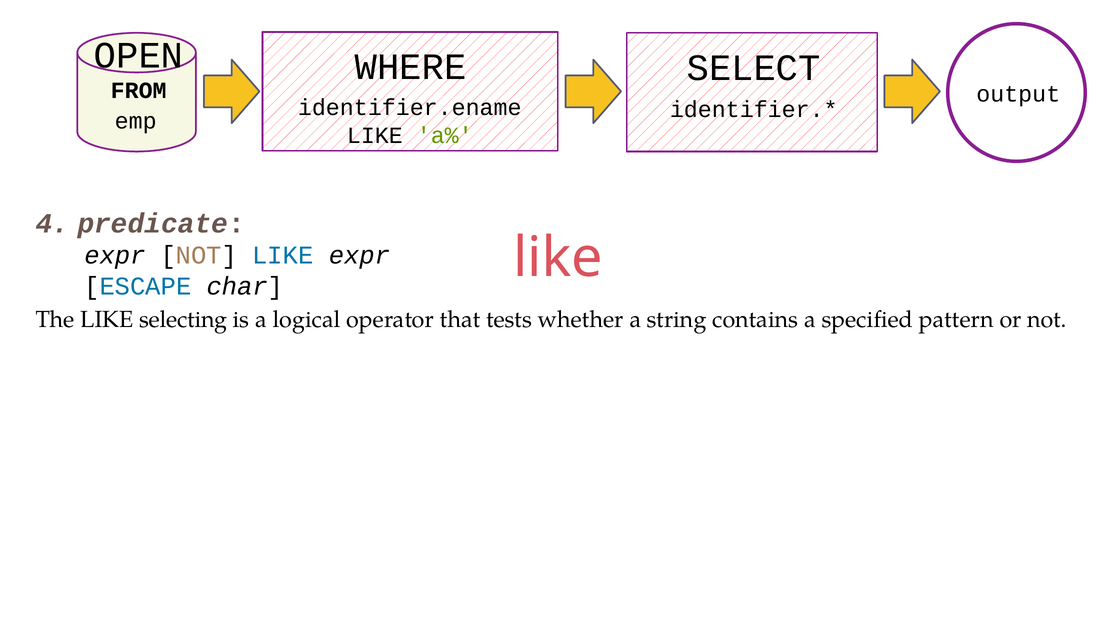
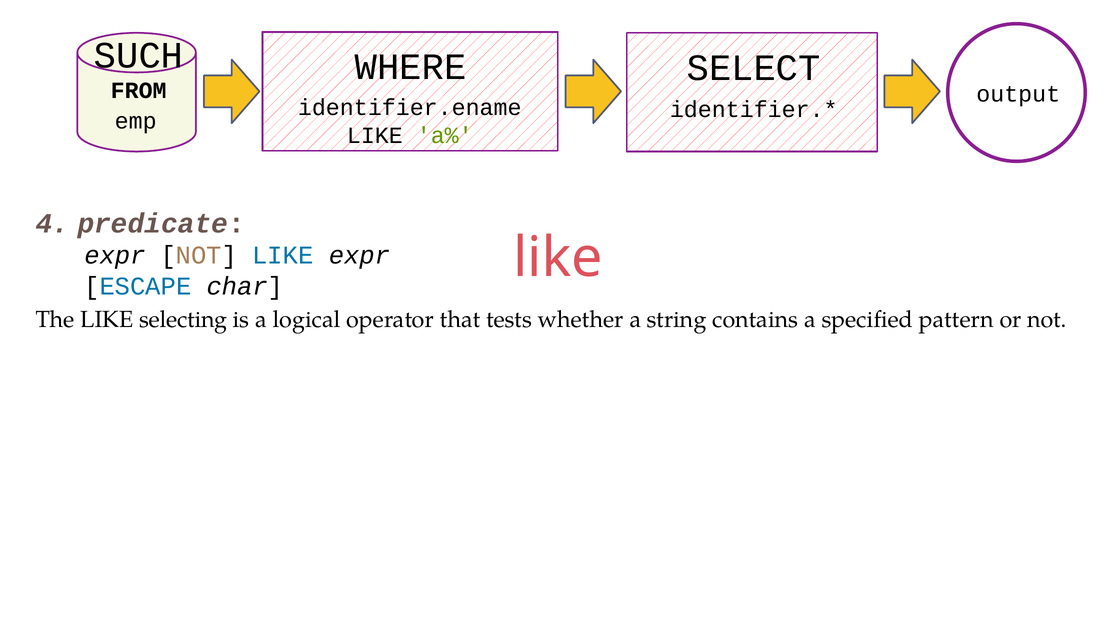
OPEN: OPEN -> SUCH (139, 55)
